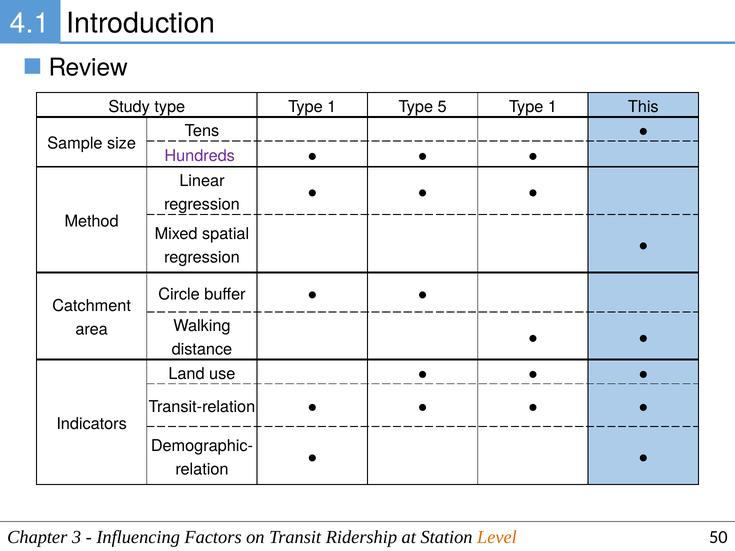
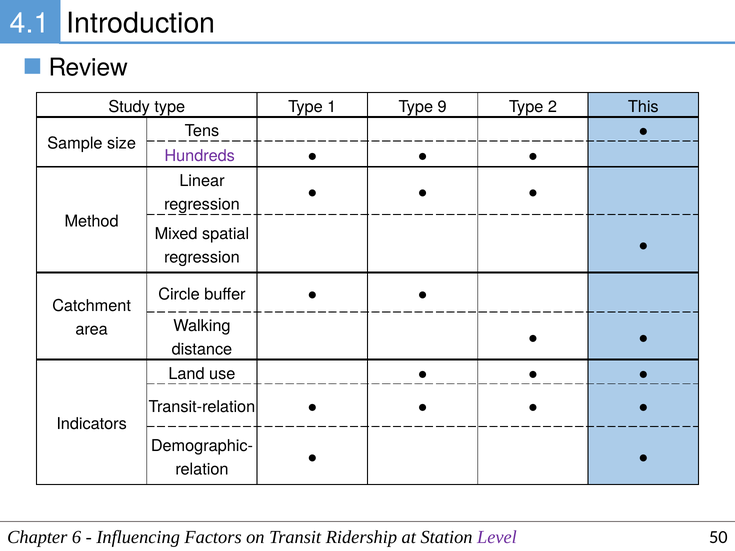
5: 5 -> 9 (442, 107)
1: 1 -> 2 (552, 107)
3: 3 -> 6 (76, 537)
Level colour: orange -> purple (497, 537)
